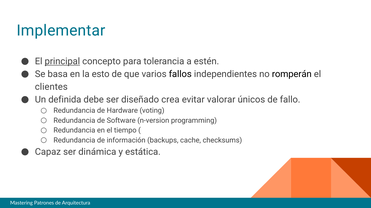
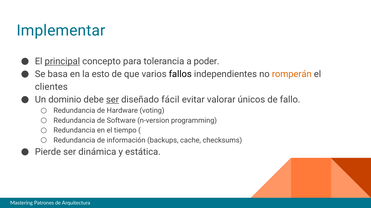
estén: estén -> poder (207, 61)
romperán colour: black -> orange (292, 74)
definida: definida -> dominio (65, 100)
ser underline: none -> present (112, 100)
crea: crea -> fácil (170, 100)
Capaz: Capaz -> Pierde (48, 152)
